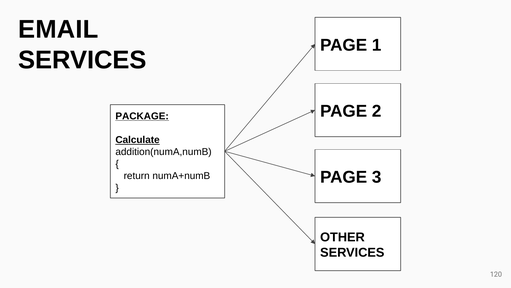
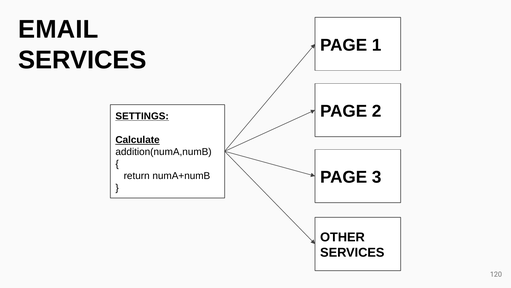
PACKAGE: PACKAGE -> SETTINGS (142, 116)
